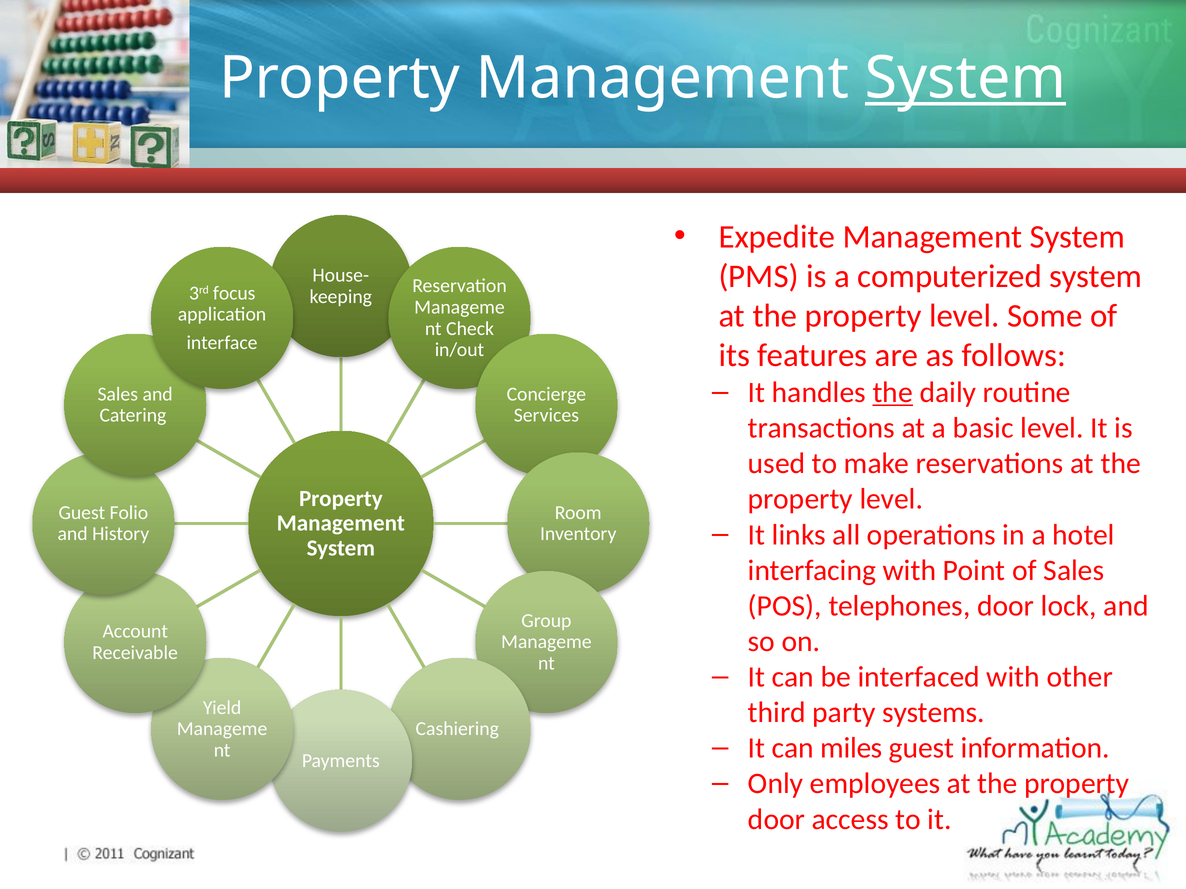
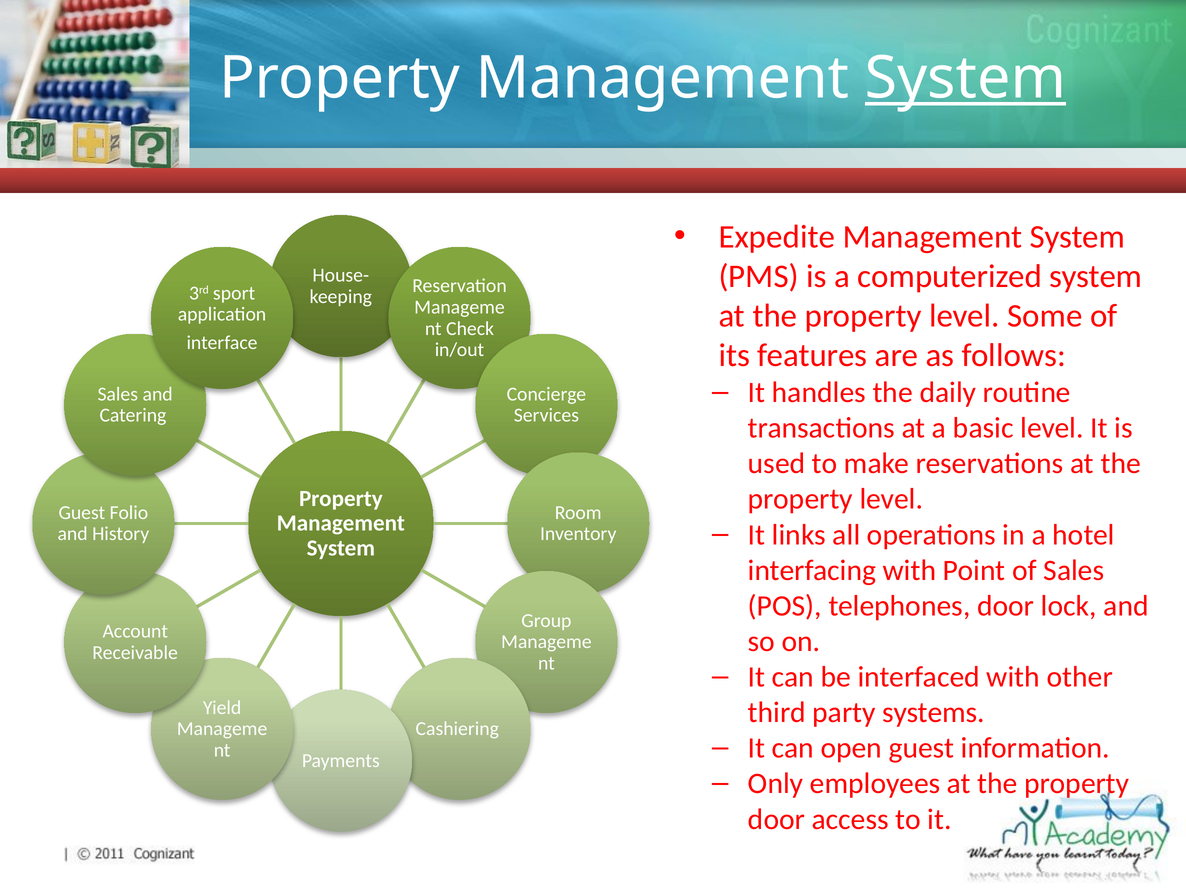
focus: focus -> sport (234, 293)
the underline: present -> none (893, 393)
miles: miles -> open (851, 749)
